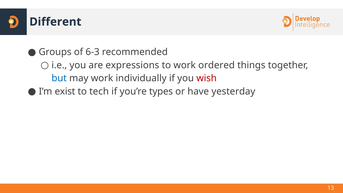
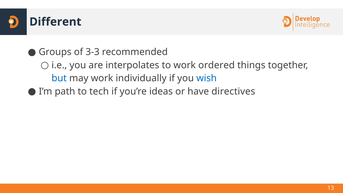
6-3: 6-3 -> 3-3 (93, 52)
expressions: expressions -> interpolates (132, 65)
wish colour: red -> blue (207, 78)
exist: exist -> path (65, 91)
types: types -> ideas (161, 91)
yesterday: yesterday -> directives (233, 91)
